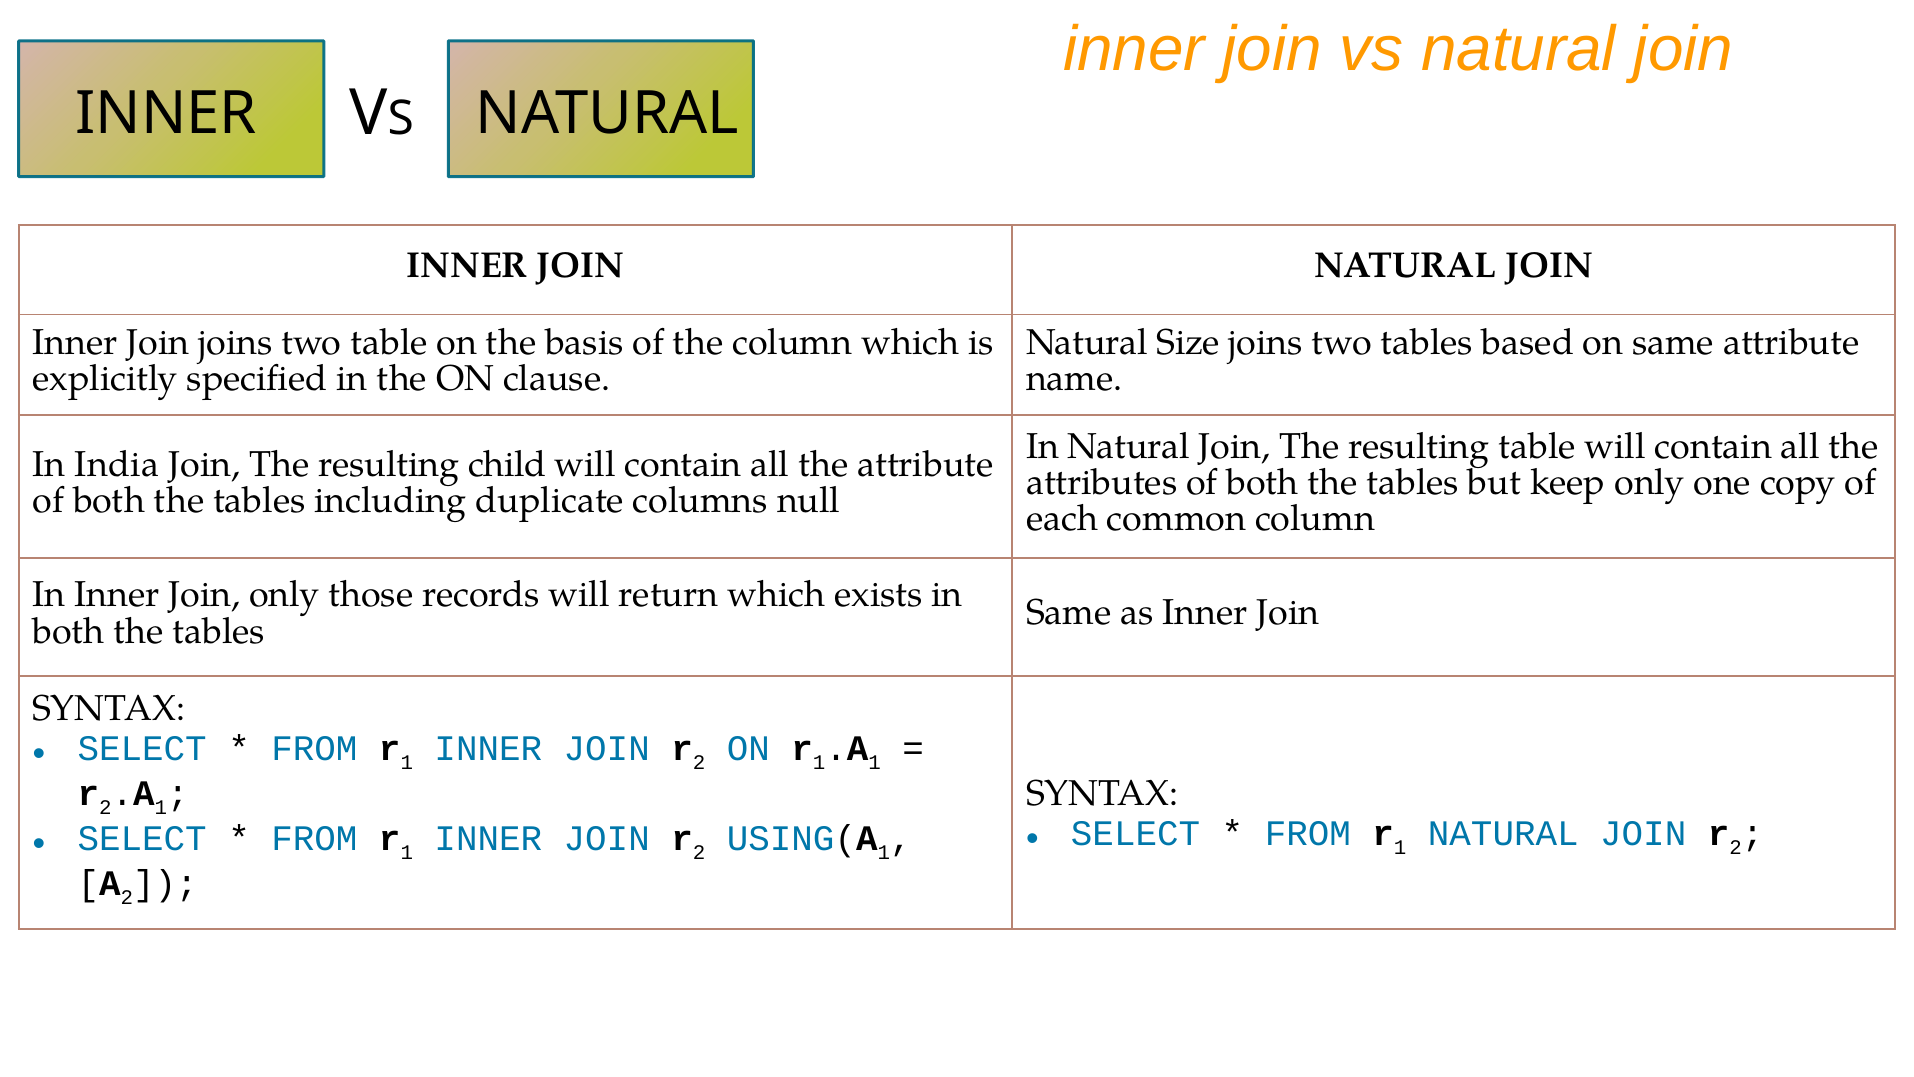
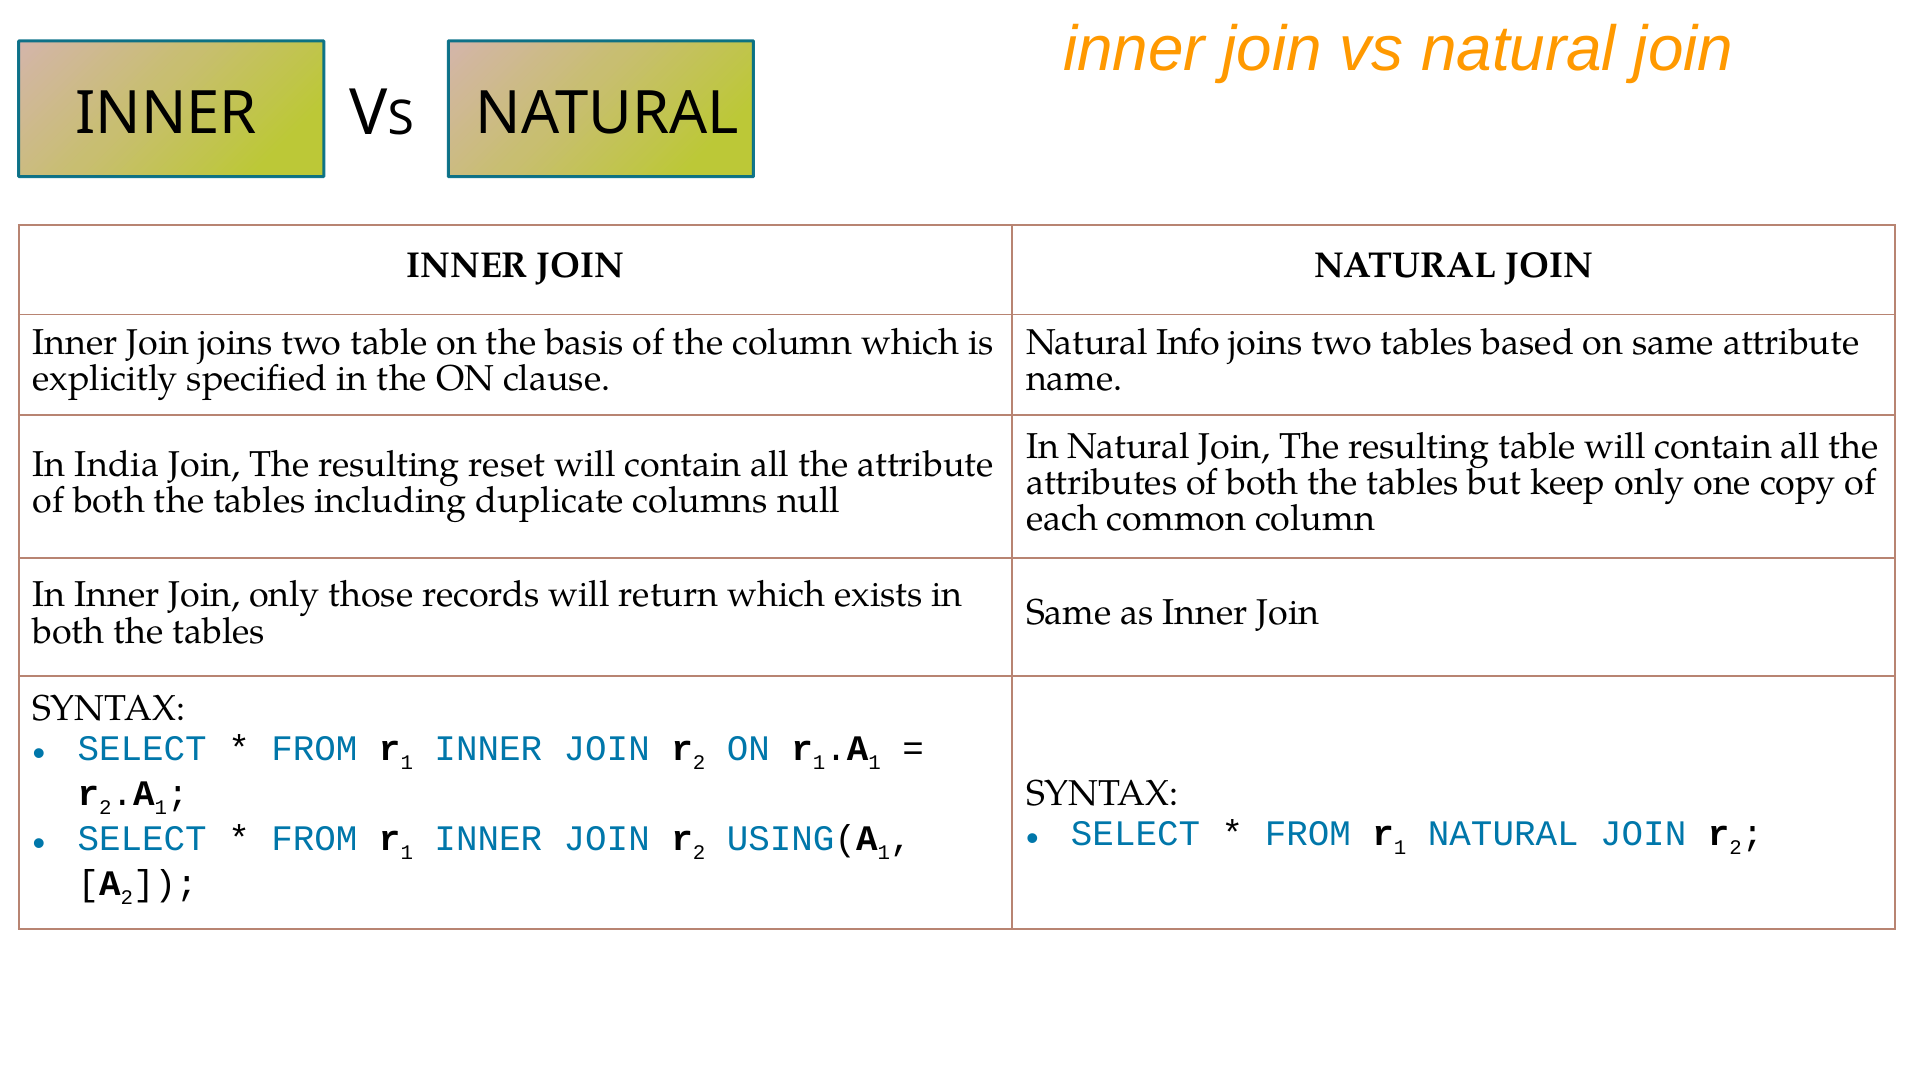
Size: Size -> Info (1188, 343)
child: child -> reset (507, 464)
